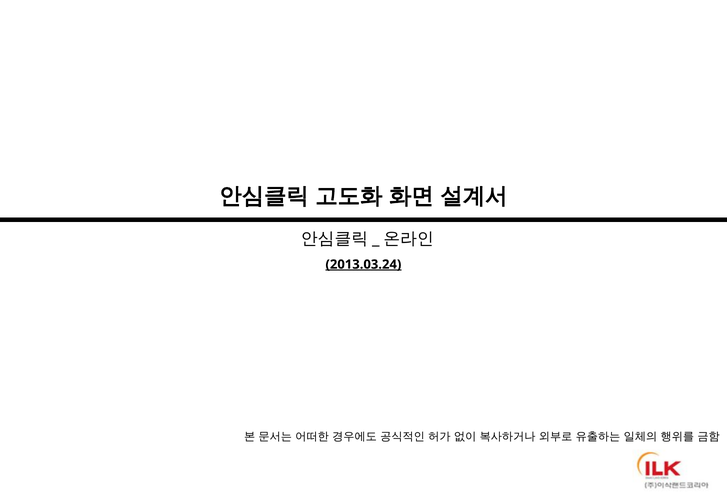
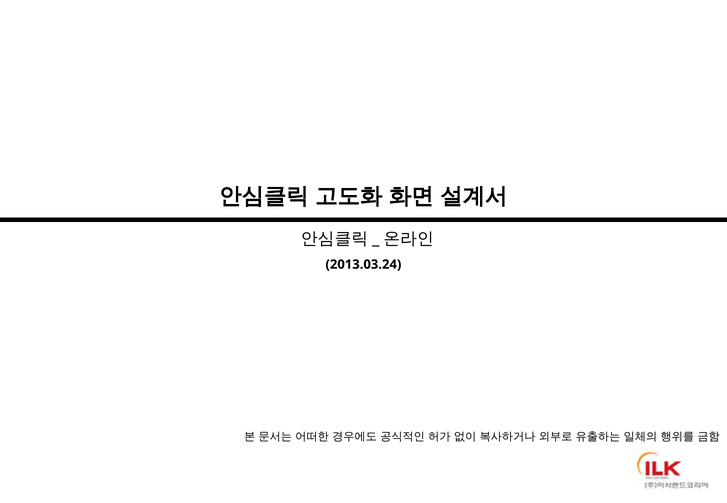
2013.03.24 underline: present -> none (363, 265)
